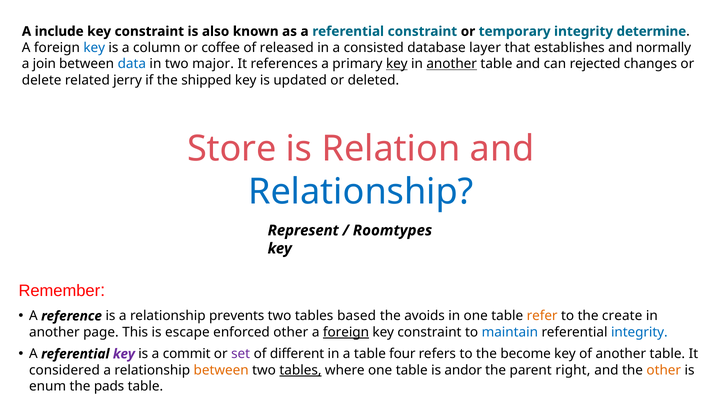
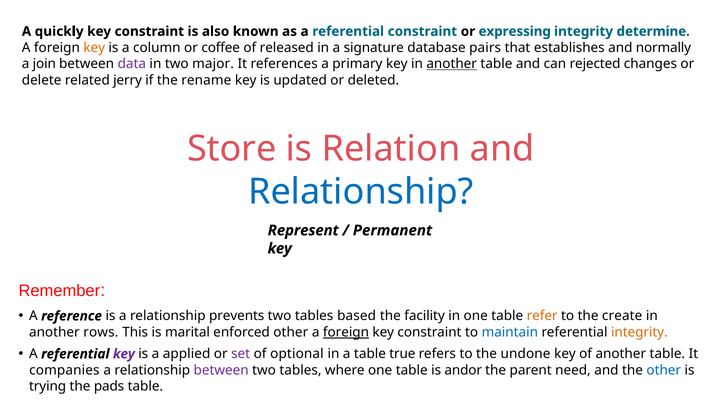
include: include -> quickly (59, 31)
temporary: temporary -> expressing (515, 31)
key colour: blue -> orange (94, 48)
consisted: consisted -> signature (374, 48)
layer: layer -> pairs (485, 48)
data colour: blue -> purple (132, 64)
key underline: present -> none (397, 64)
shipped: shipped -> rename (206, 80)
Roomtypes: Roomtypes -> Permanent (392, 230)
avoids: avoids -> facility (425, 316)
page: page -> rows (101, 332)
escape: escape -> marital (188, 332)
integrity colour: blue -> orange (639, 332)
commit: commit -> applied (187, 354)
different: different -> optional (297, 354)
four: four -> true (402, 354)
become: become -> undone (526, 354)
considered: considered -> companies (64, 370)
between colour: orange -> purple (221, 370)
tables underline: present -> none (300, 370)
right: right -> need (573, 370)
other colour: orange -> blue (664, 370)
enum: enum -> trying (48, 387)
